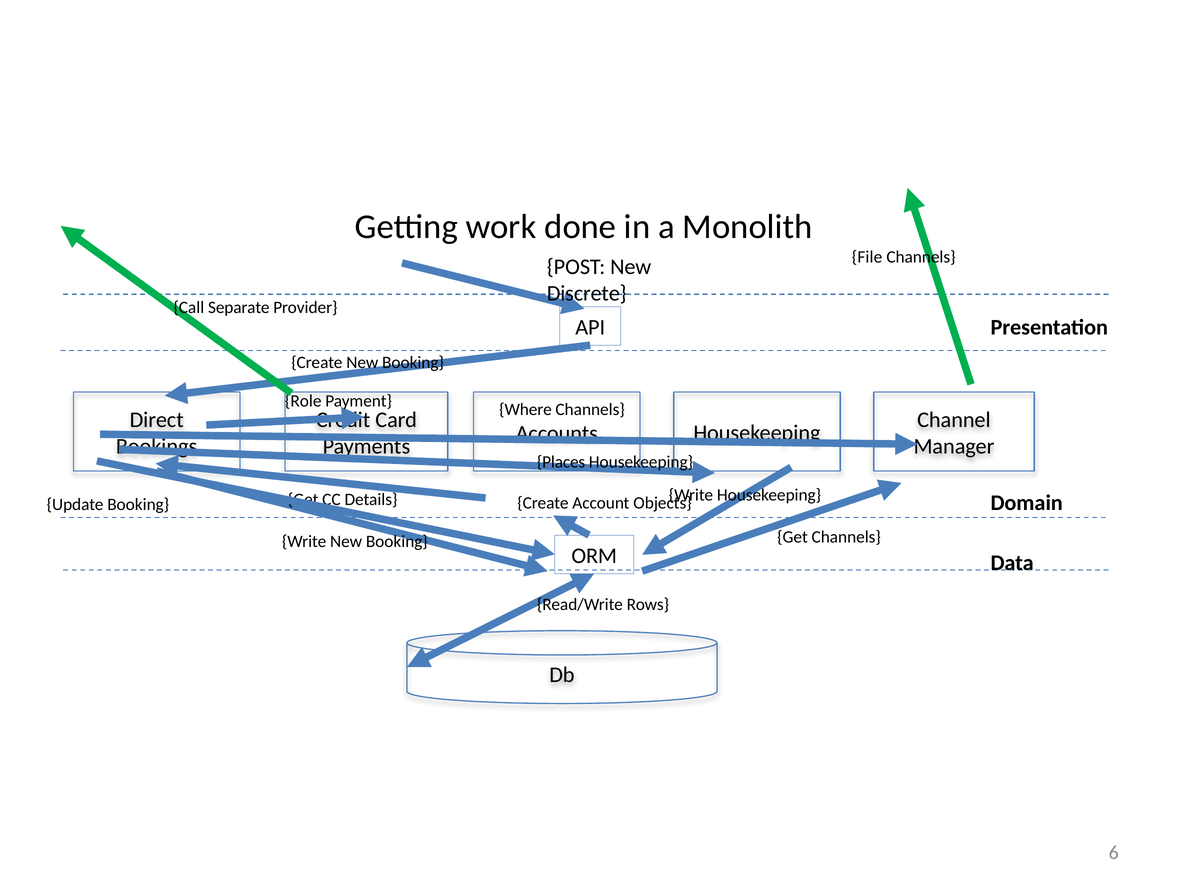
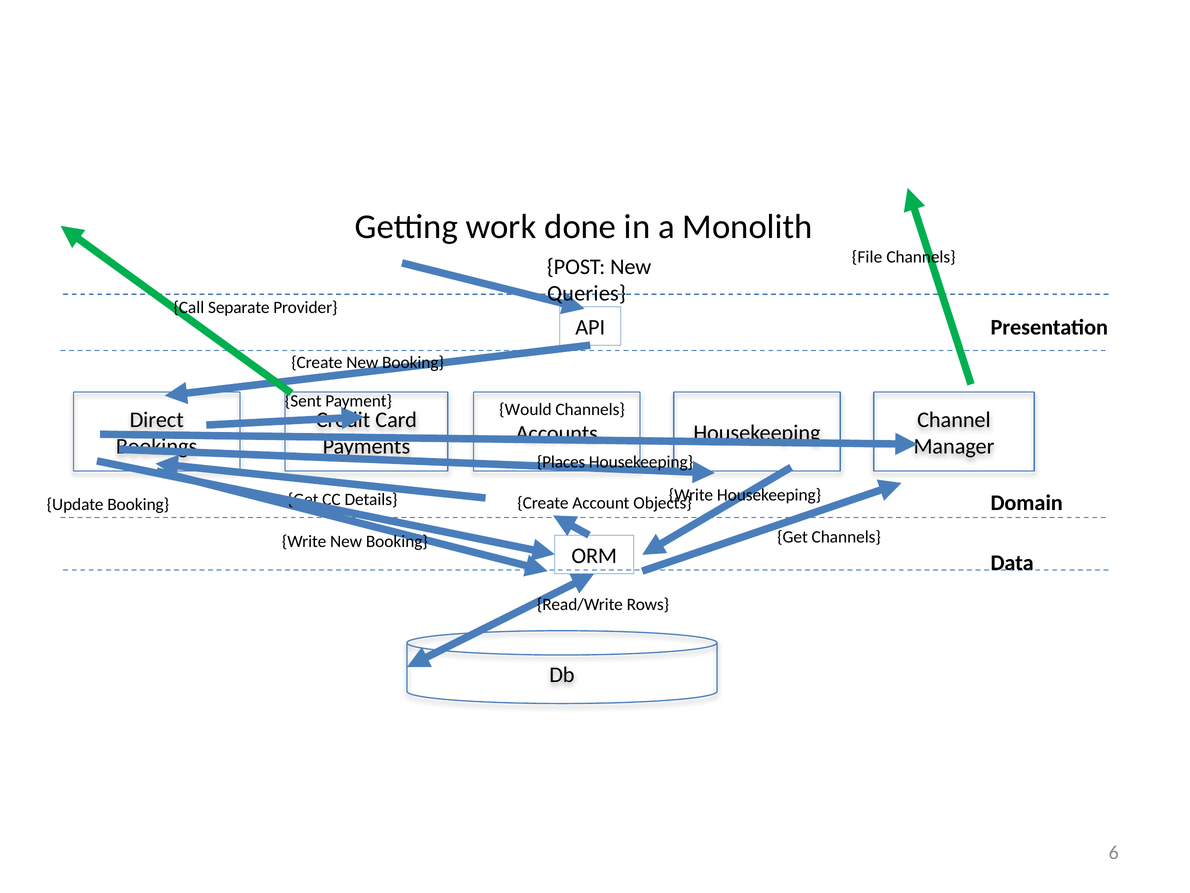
Discrete: Discrete -> Queries (587, 293)
Role: Role -> Sent (303, 401)
Where: Where -> Would (525, 409)
